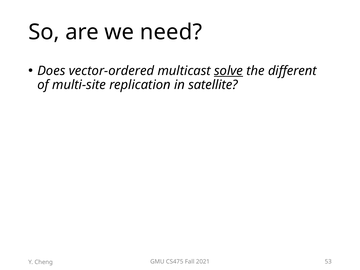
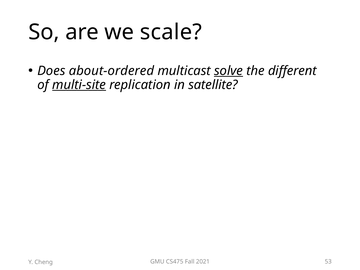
need: need -> scale (171, 32)
vector-ordered: vector-ordered -> about-ordered (111, 71)
multi-site underline: none -> present (79, 85)
